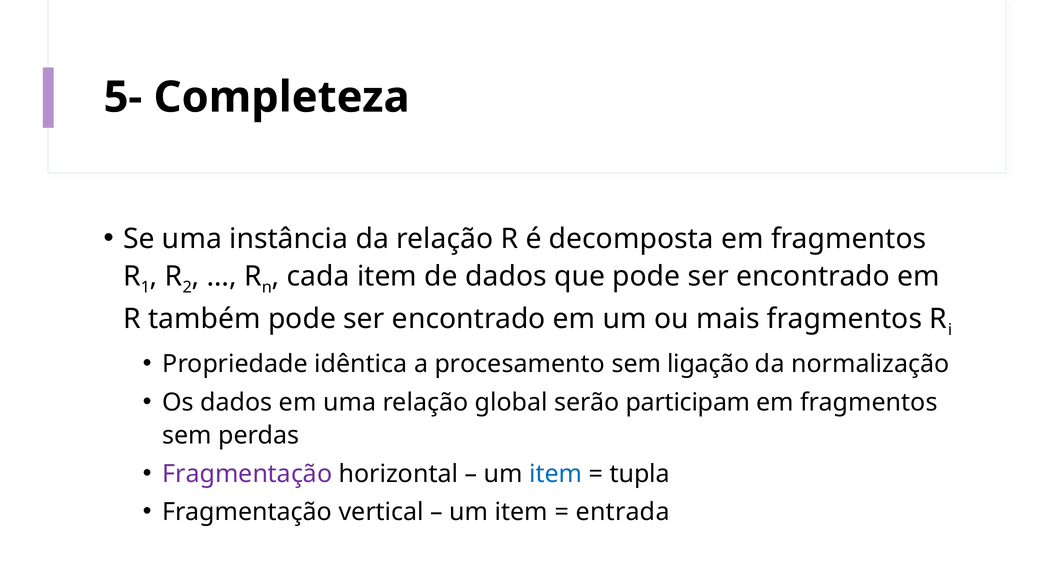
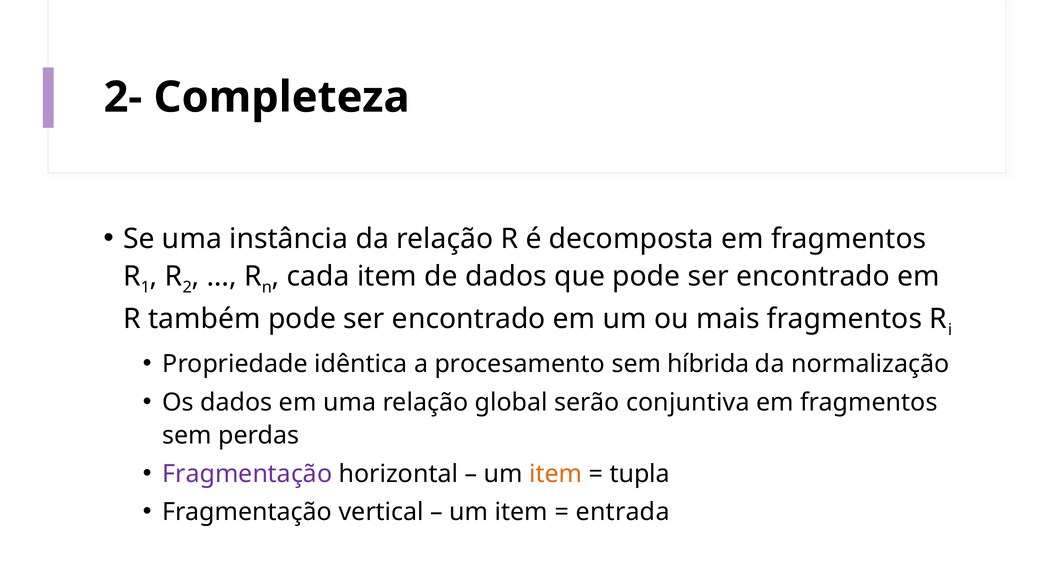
5-: 5- -> 2- (123, 97)
ligação: ligação -> híbrida (708, 364)
participam: participam -> conjuntiva (688, 403)
item colour: blue -> orange (556, 474)
